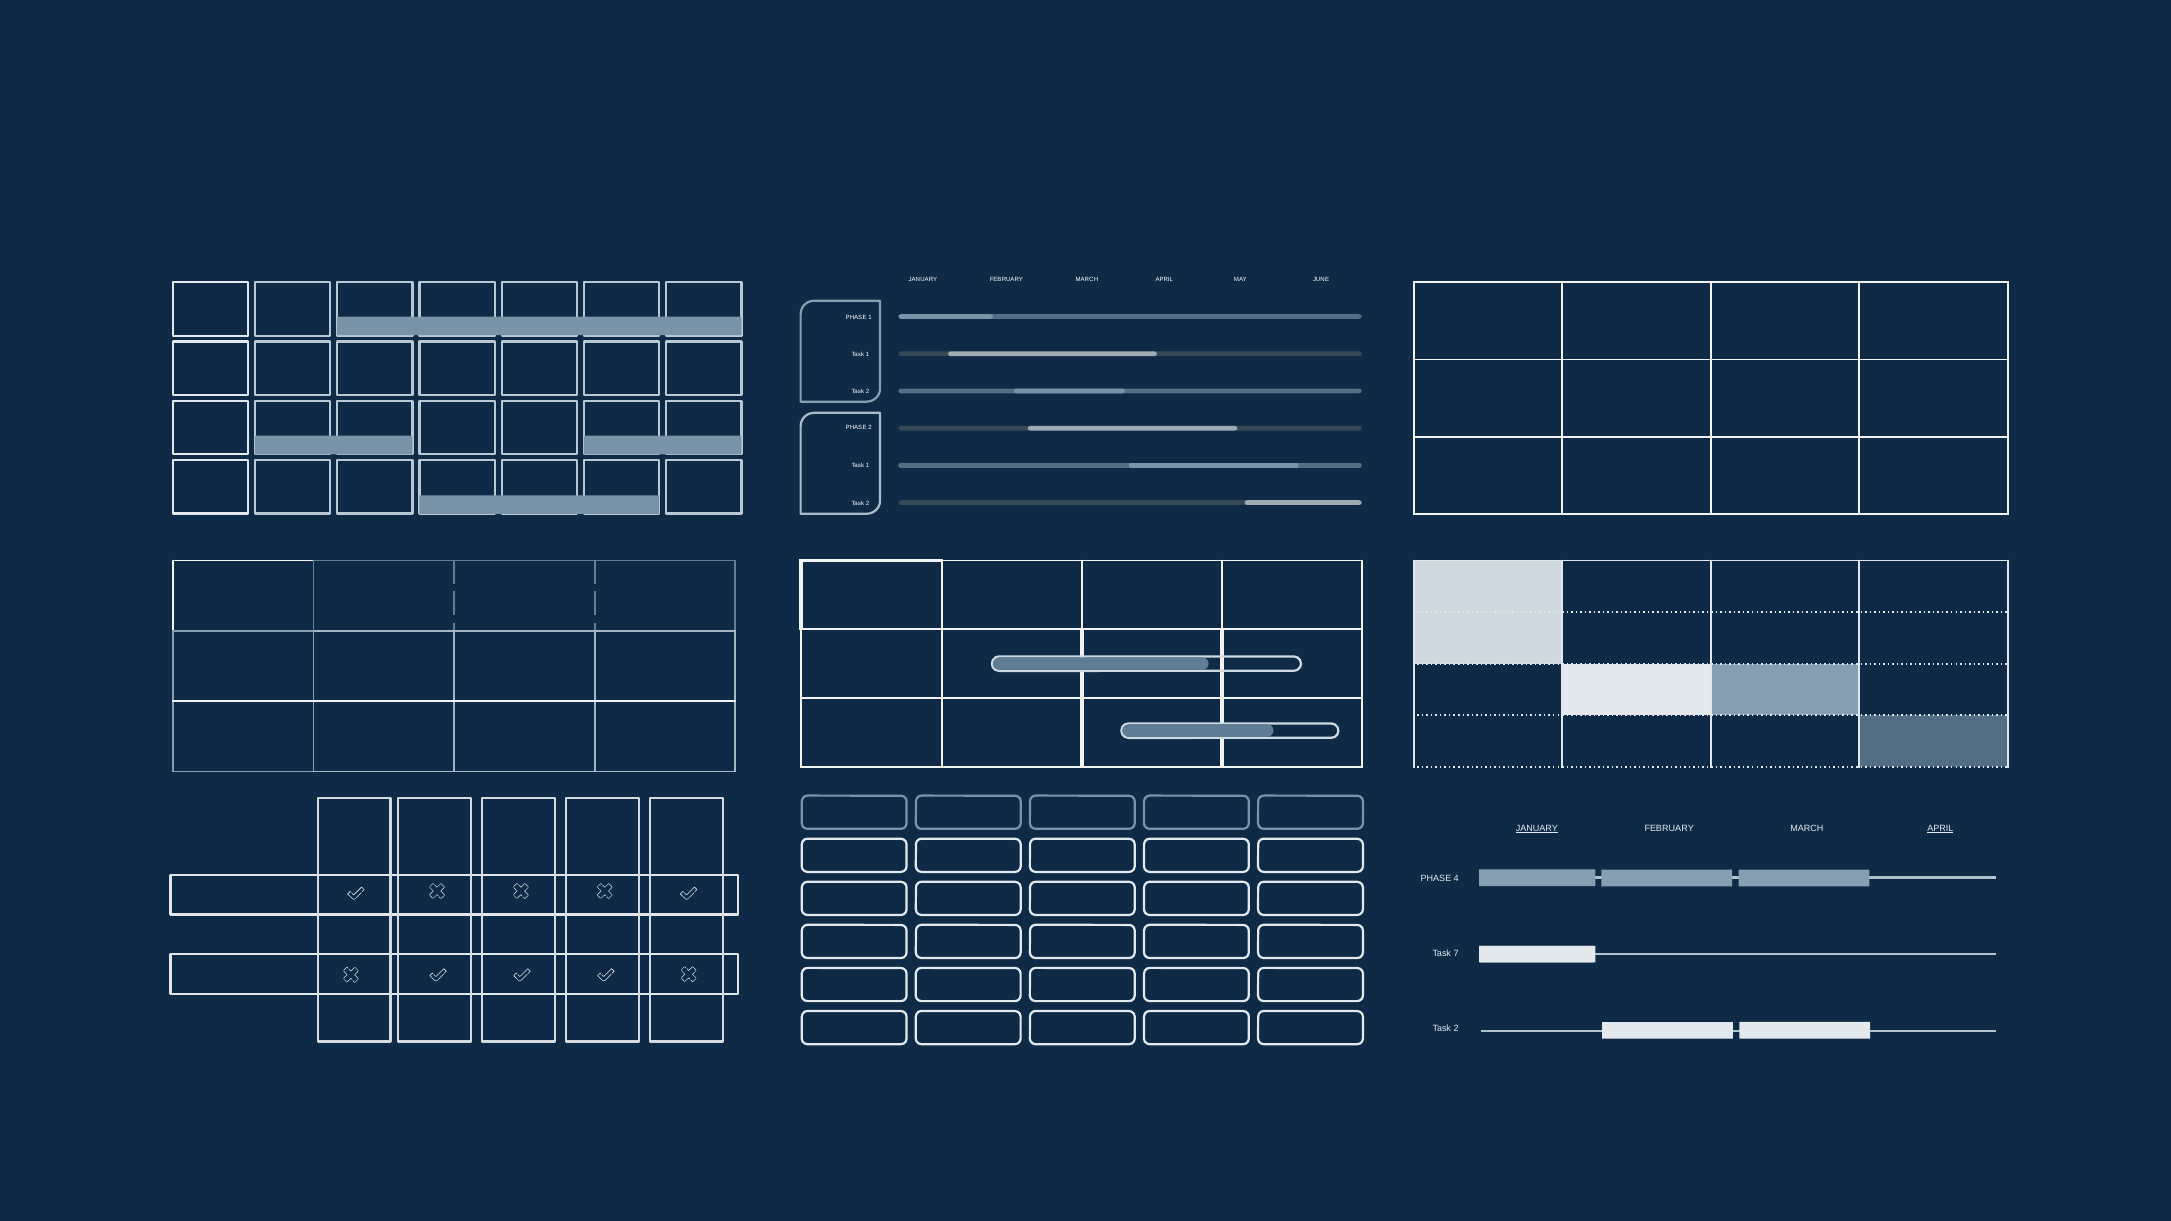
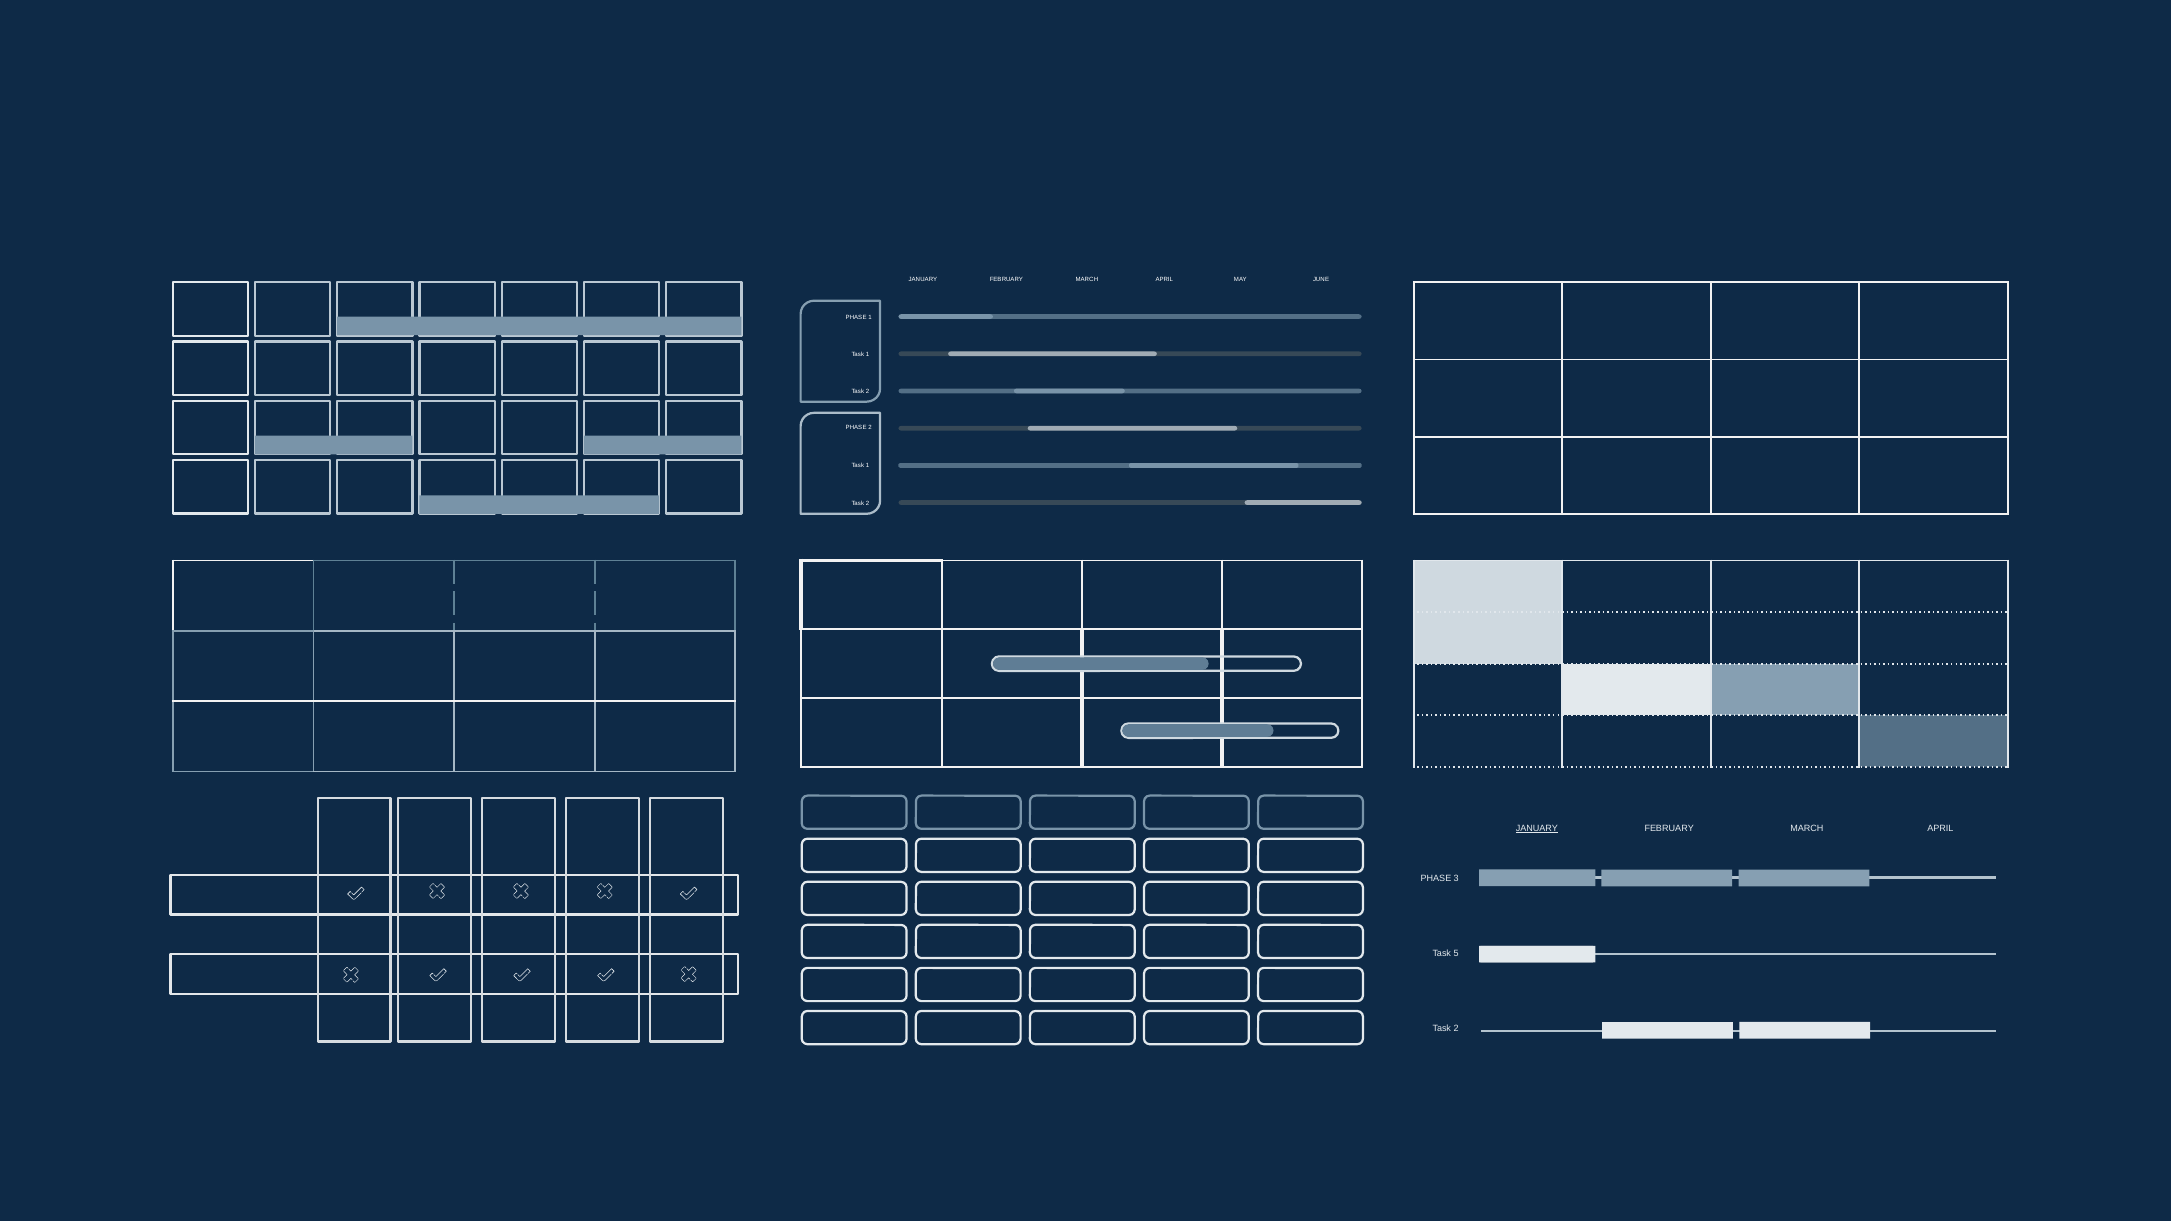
APRIL underline: present -> none (1940, 828)
4: 4 -> 3 (1456, 878)
7: 7 -> 5 (1456, 953)
